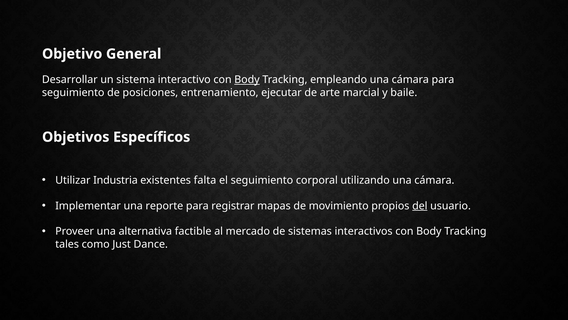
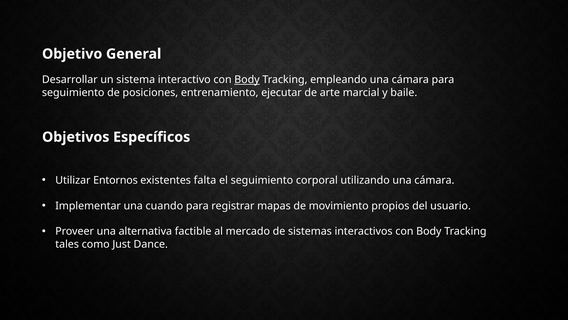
Industria: Industria -> Entornos (115, 180)
reporte: reporte -> cuando (164, 206)
del underline: present -> none (420, 206)
